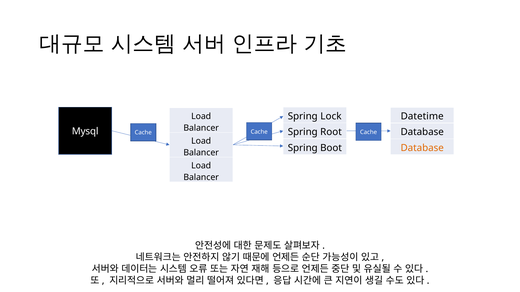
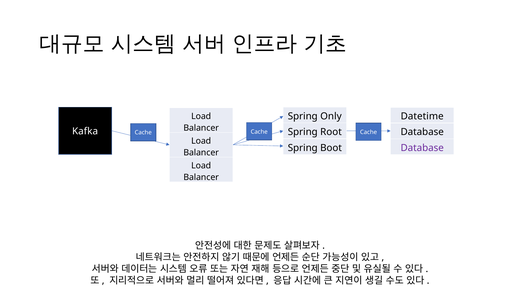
Lock: Lock -> Only (331, 116)
Mysql: Mysql -> Kafka (85, 132)
Database colour: orange -> purple (422, 148)
